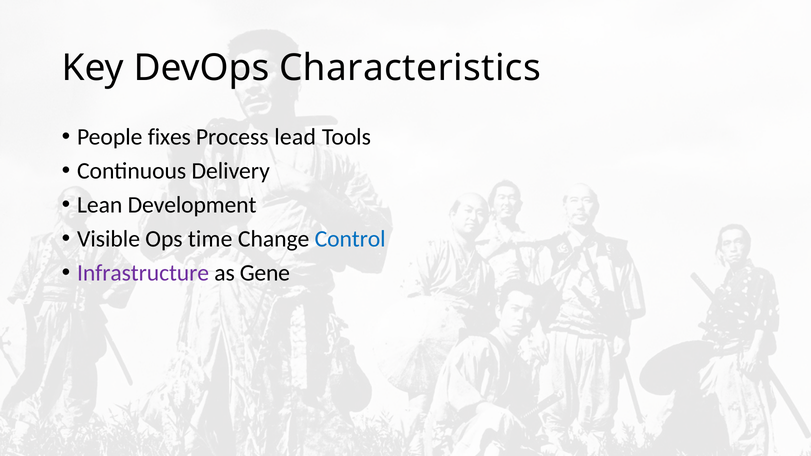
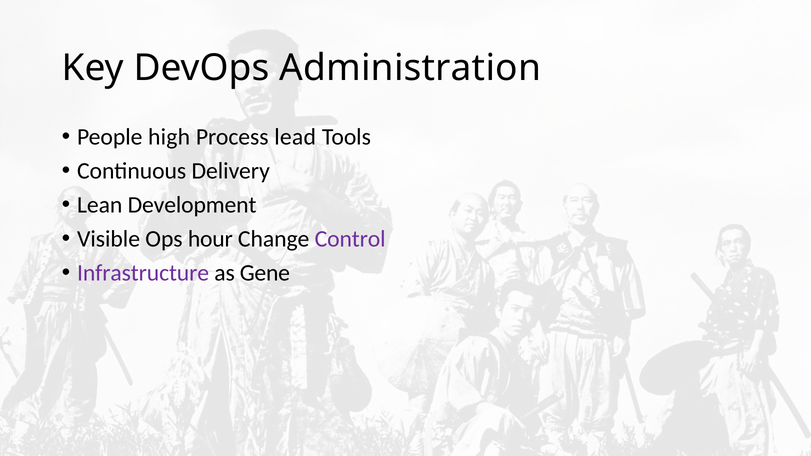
Characteristics: Characteristics -> Administration (410, 68)
fixes: fixes -> high (169, 137)
time: time -> hour (210, 239)
Control colour: blue -> purple (350, 239)
